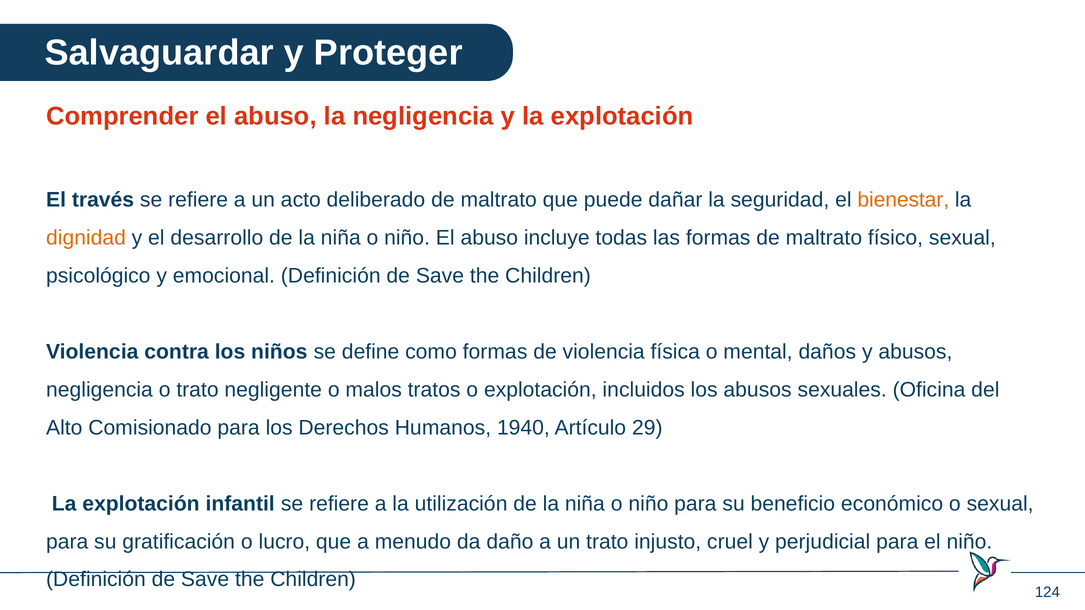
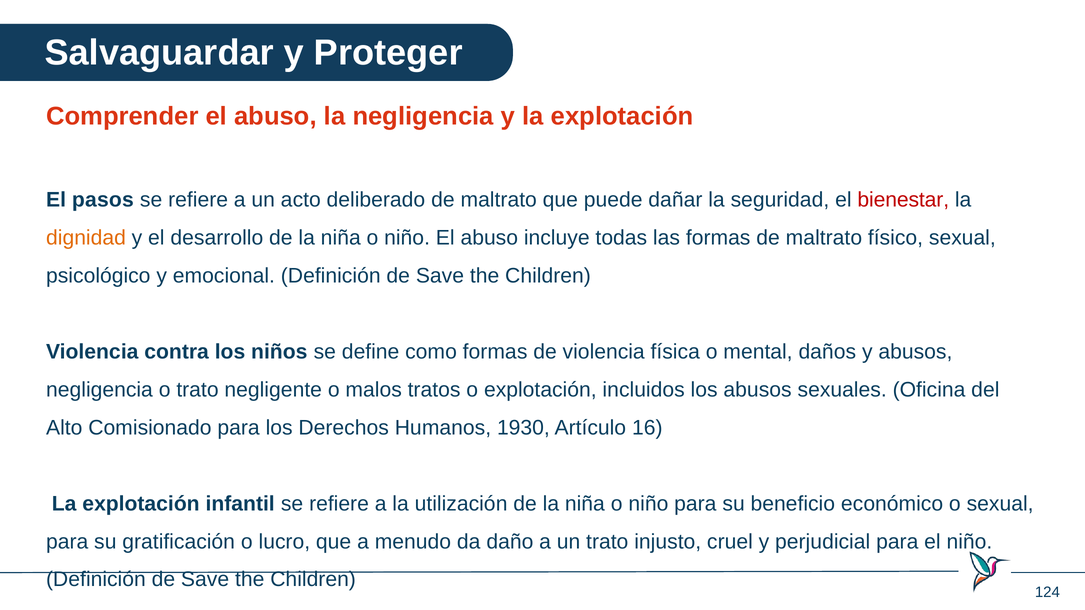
través: través -> pasos (103, 200)
bienestar colour: orange -> red (903, 200)
1940: 1940 -> 1930 (523, 428)
29: 29 -> 16 (647, 428)
